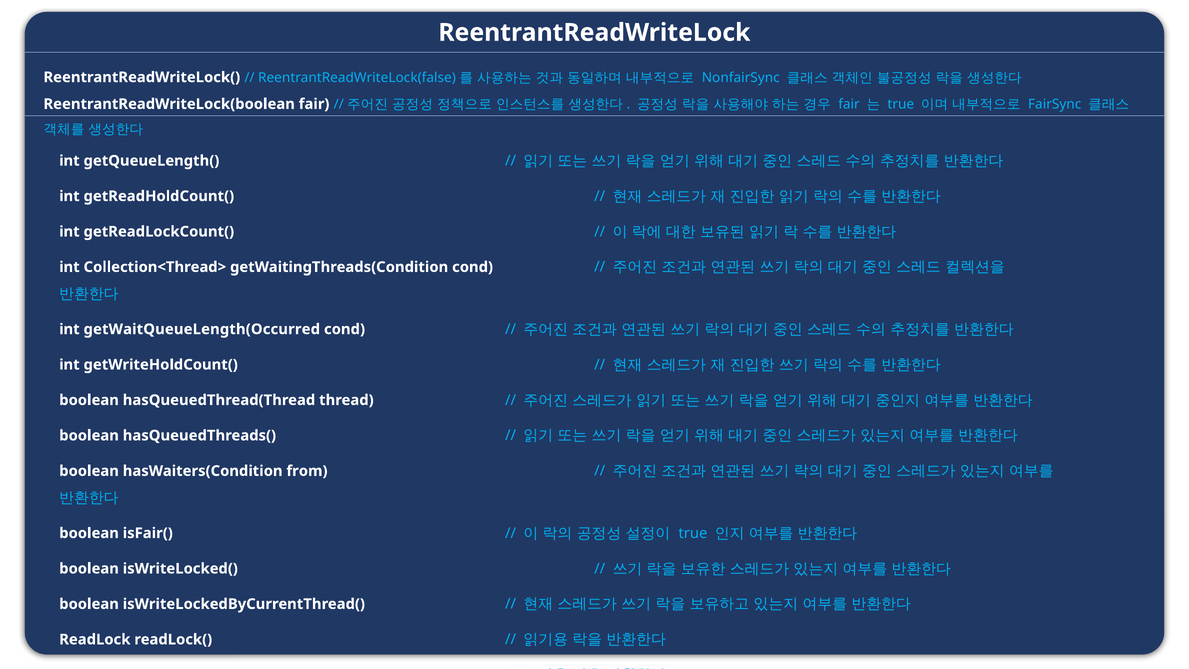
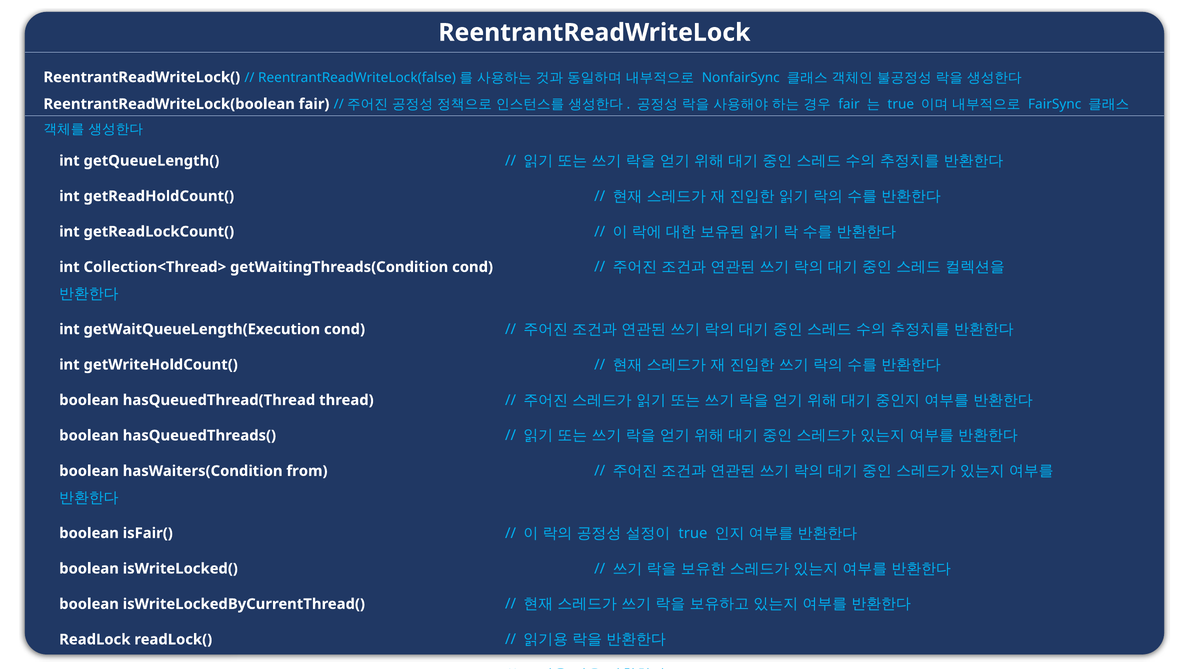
getWaitQueueLength(Occurred: getWaitQueueLength(Occurred -> getWaitQueueLength(Execution (202, 329)
